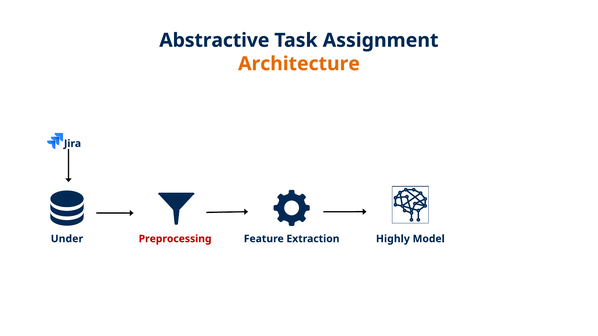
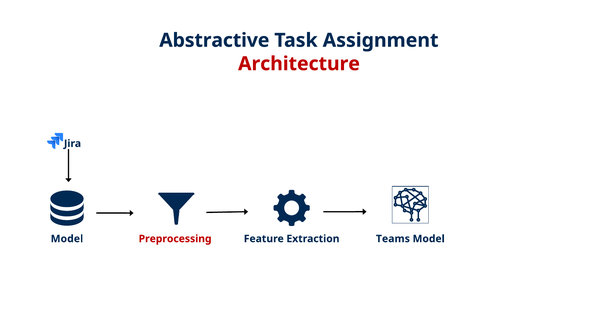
Architecture colour: orange -> red (299, 64)
Under: Under -> Model (67, 239)
Highly: Highly -> Teams (393, 239)
